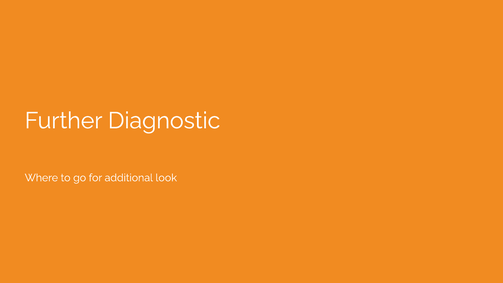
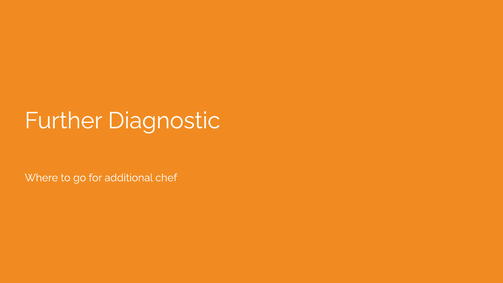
look: look -> chef (166, 178)
